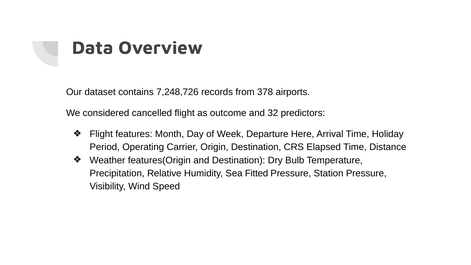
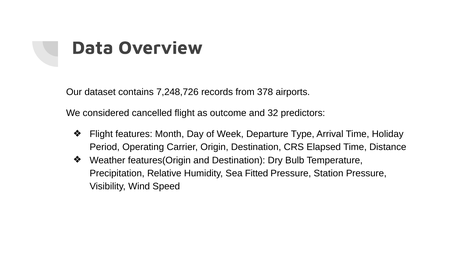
Here: Here -> Type (303, 134)
